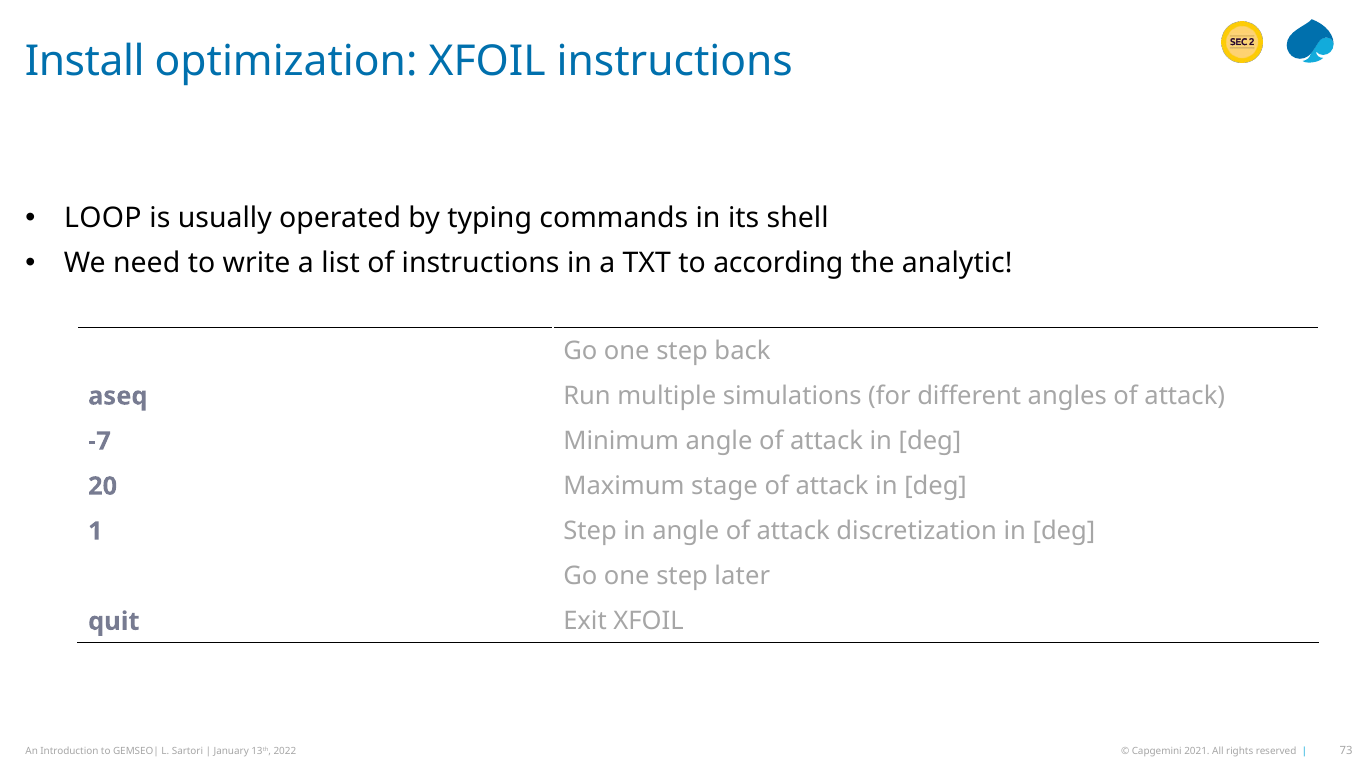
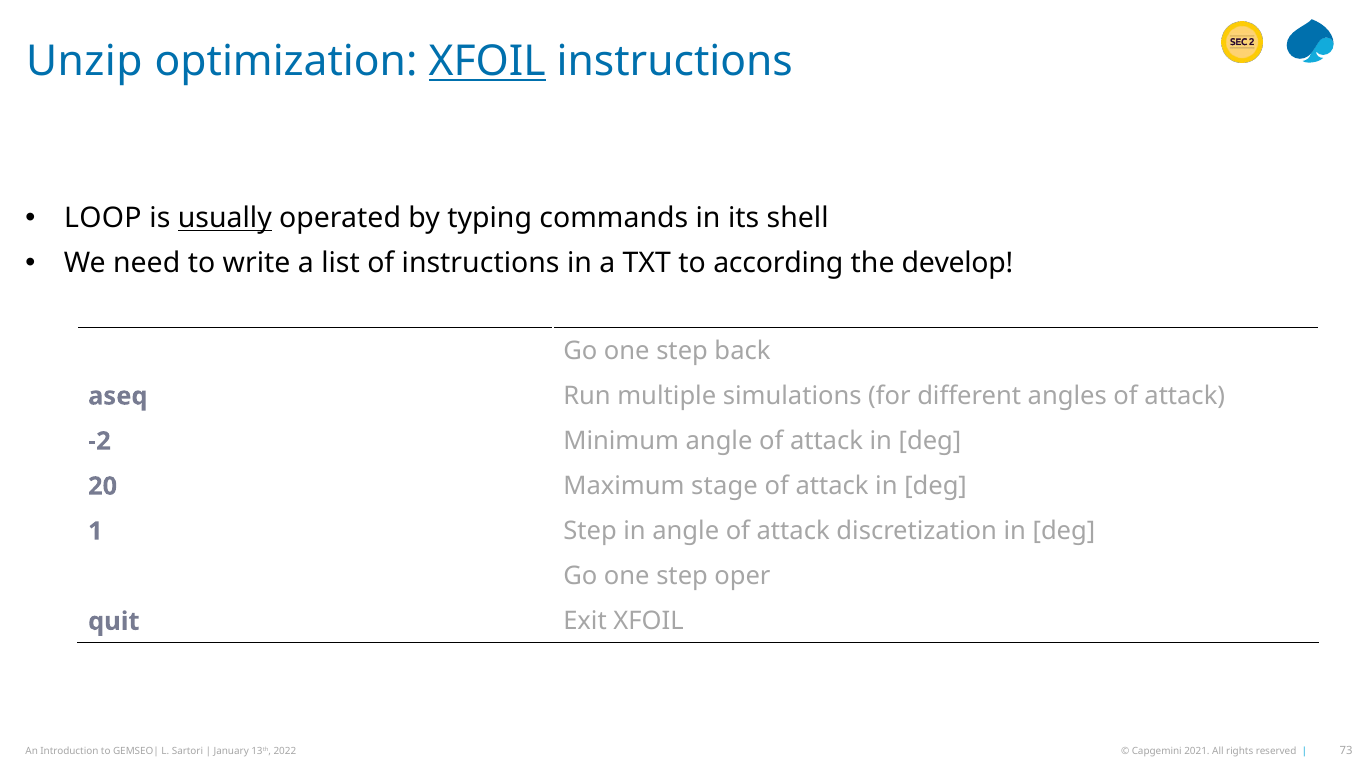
Install: Install -> Unzip (84, 61)
XFOIL underline: none -> present (487, 61)
usually underline: none -> present (225, 218)
analytic: analytic -> develop (957, 263)
-7: -7 -> -2 (99, 441)
later: later -> oper (742, 577)
